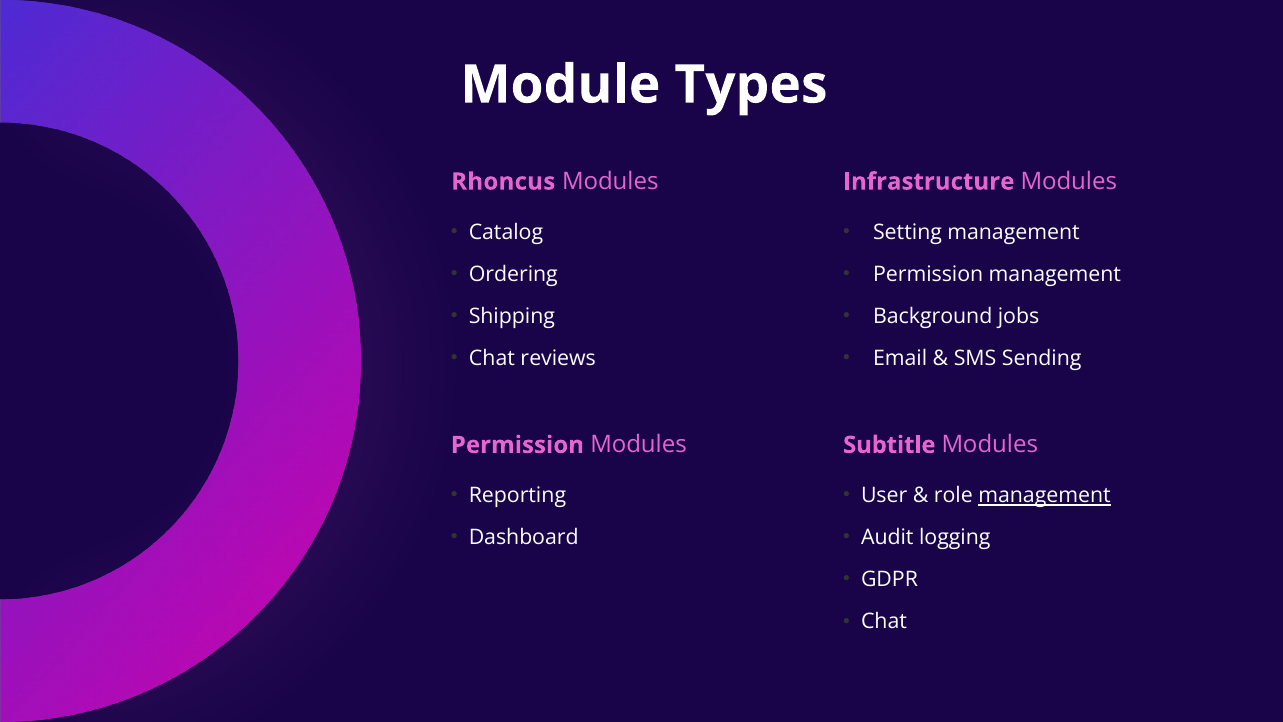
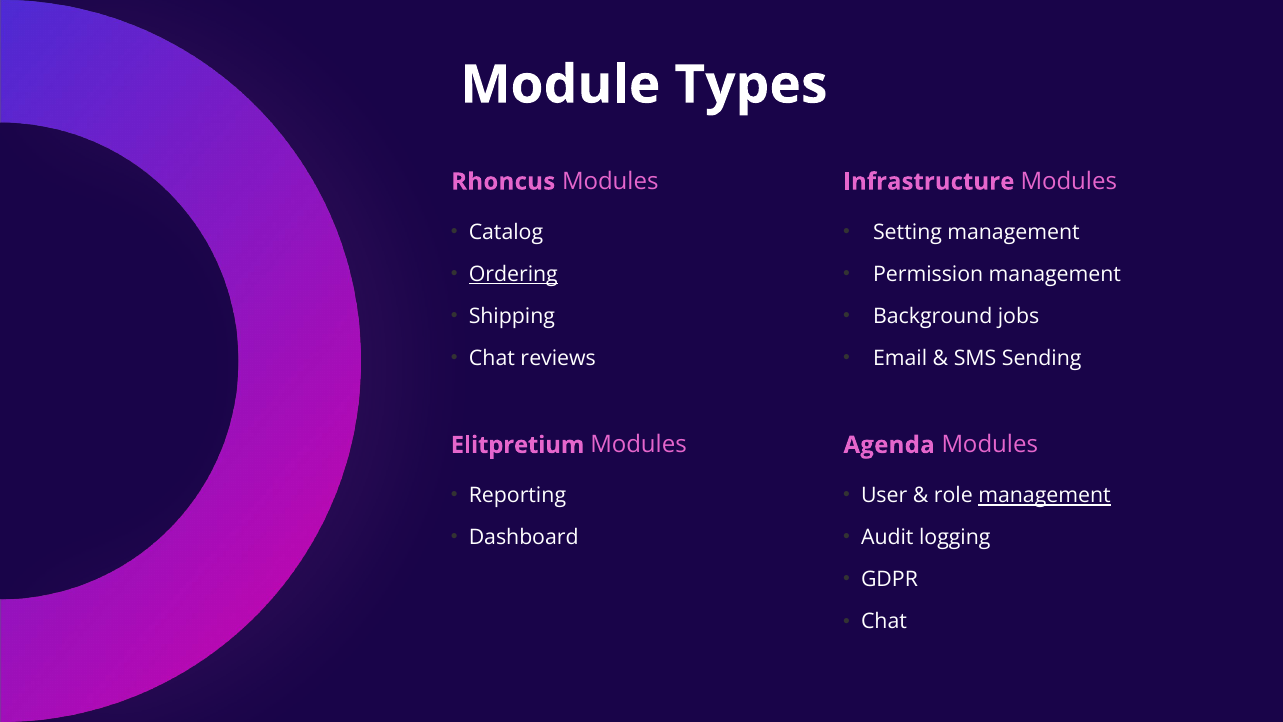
Ordering underline: none -> present (513, 274)
Permission: Permission -> Elitpretium (518, 445)
Subtitle: Subtitle -> Agenda (889, 445)
